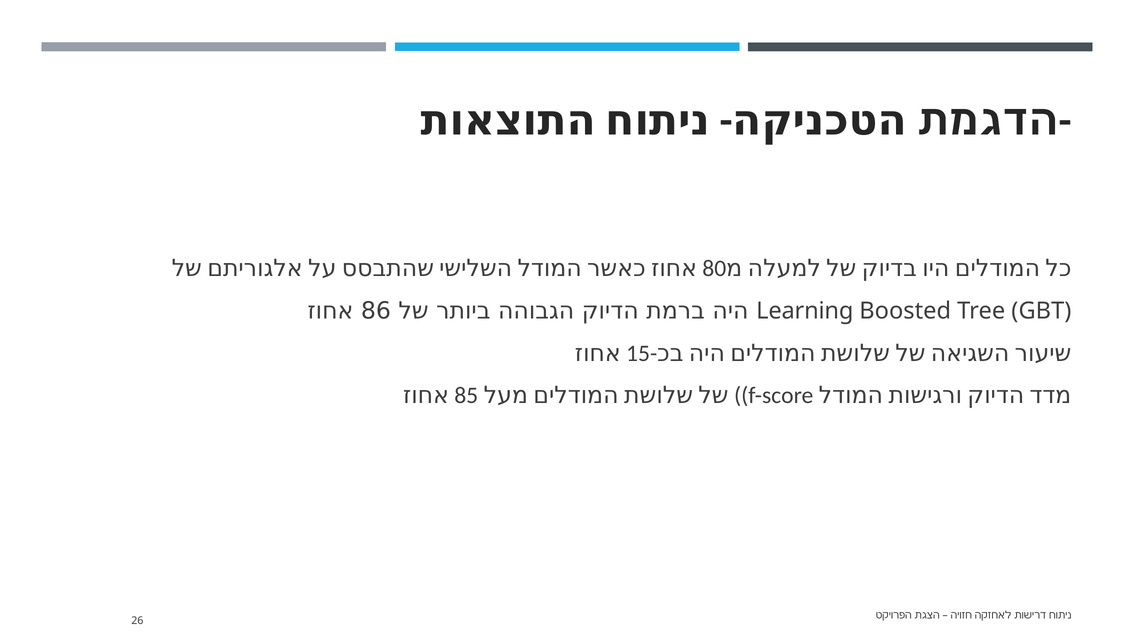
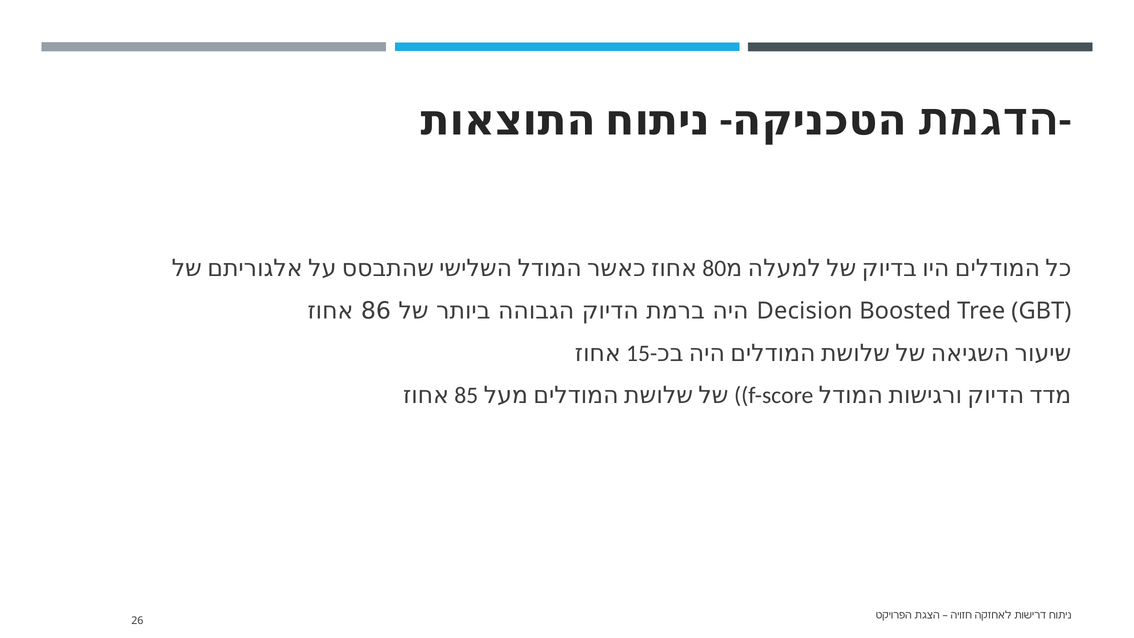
Learning: Learning -> Decision (805, 311)
